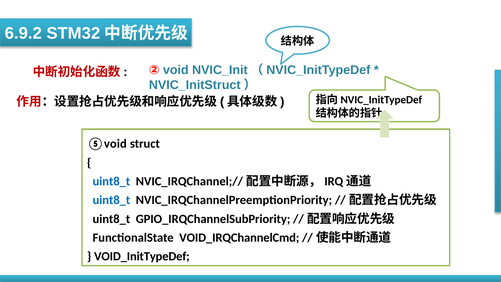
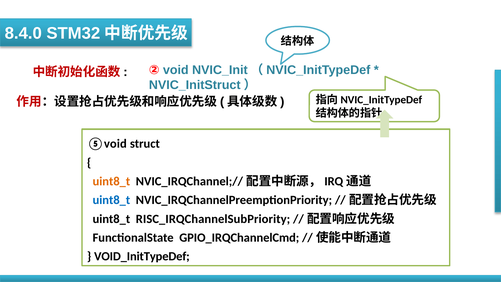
6.9.2: 6.9.2 -> 8.4.0 (23, 33)
uint8_t colour: blue -> orange (111, 181)
GPIO_IRQChannelSubPriority: GPIO_IRQChannelSubPriority -> RISC_IRQChannelSubPriority (213, 219)
VOID_IRQChannelCmd: VOID_IRQChannelCmd -> GPIO_IRQChannelCmd (239, 238)
